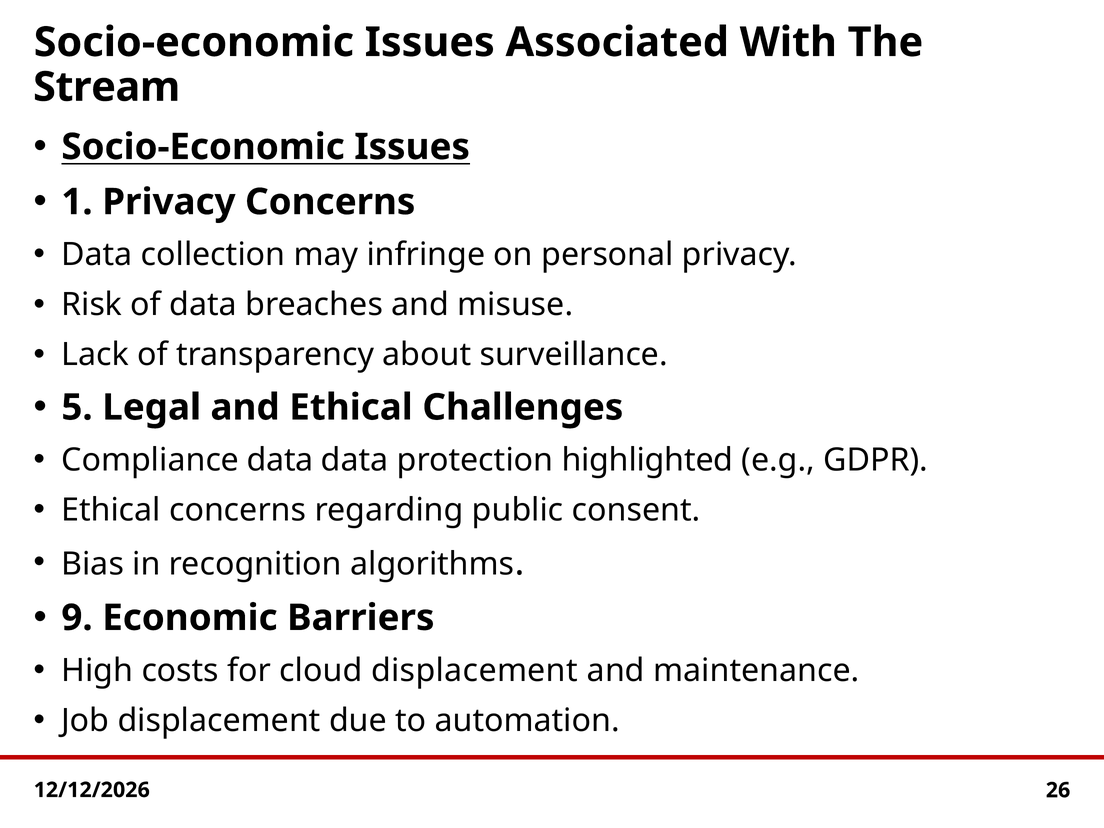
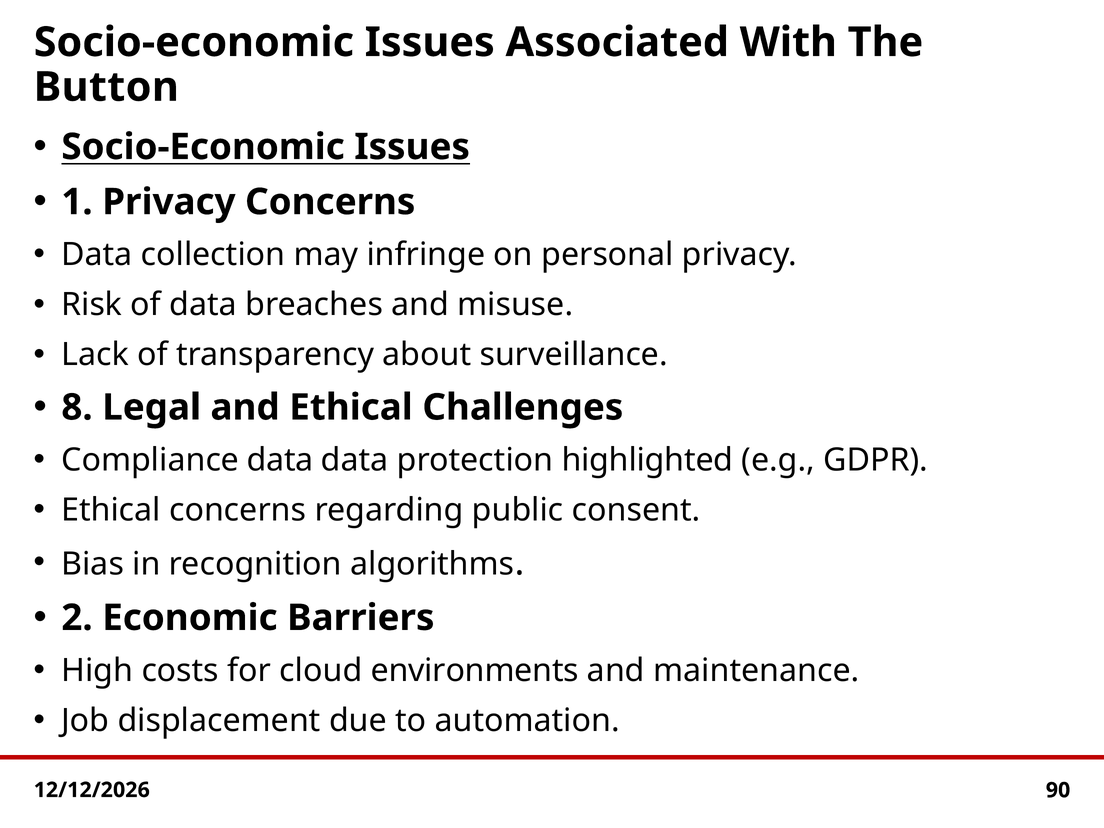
Stream: Stream -> Button (106, 87)
5: 5 -> 8 (77, 407)
9: 9 -> 2 (77, 618)
cloud displacement: displacement -> environments (475, 670)
26: 26 -> 90 (1058, 790)
